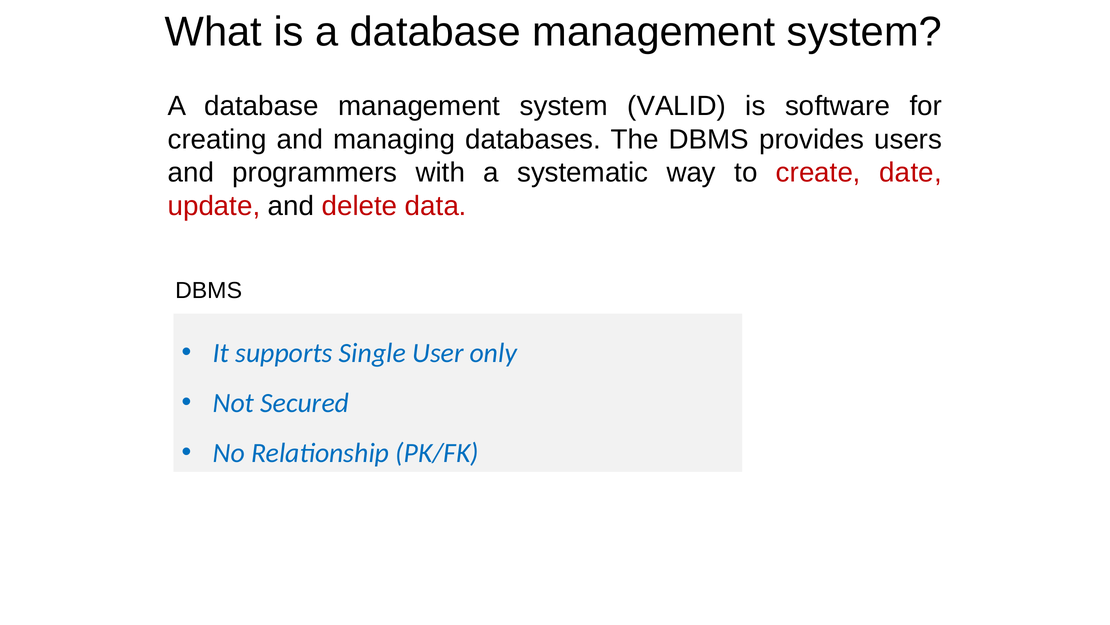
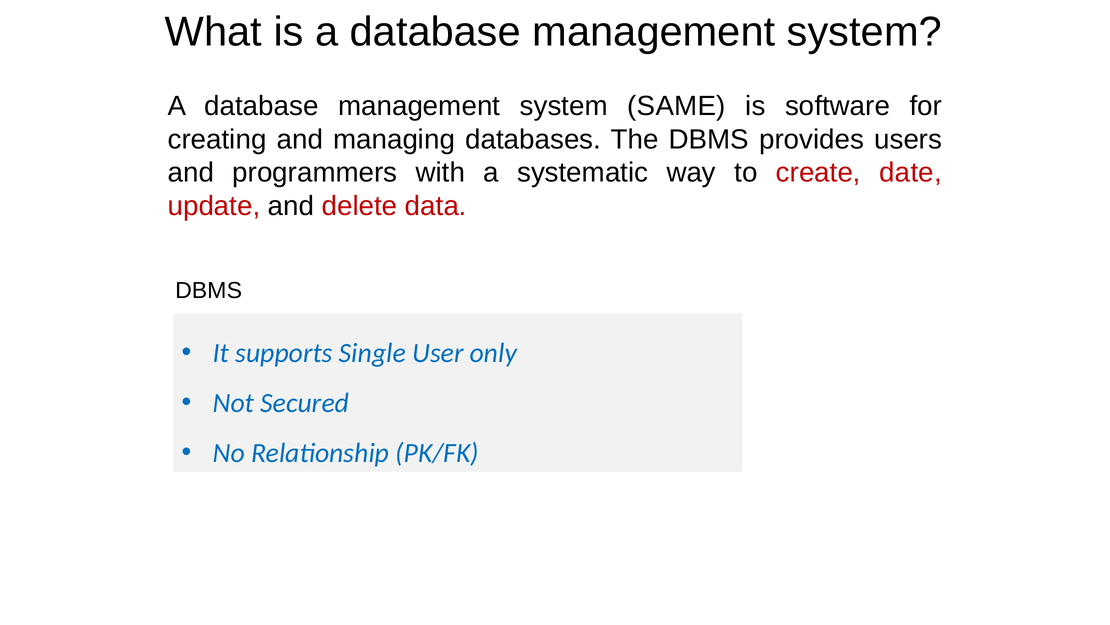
VALID: VALID -> SAME (676, 106)
